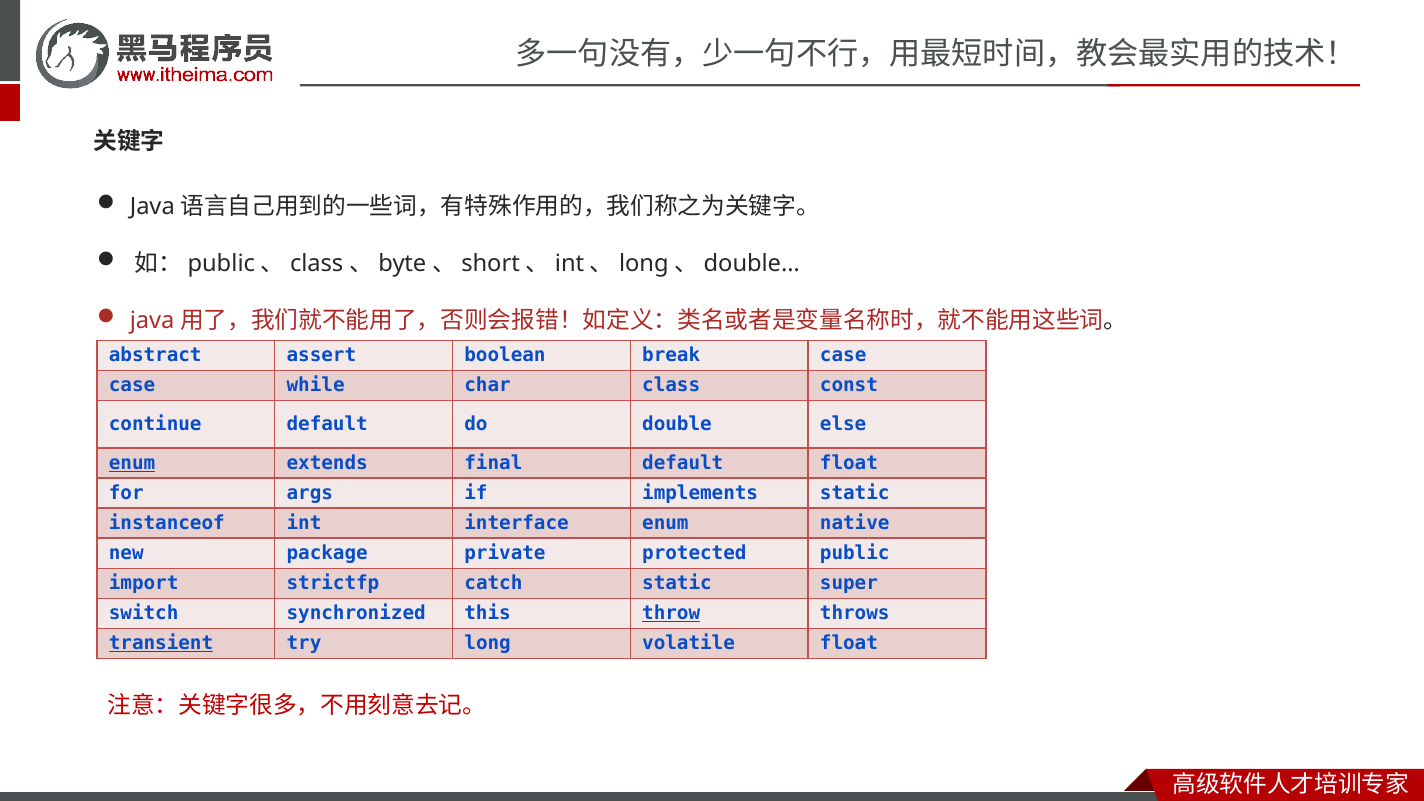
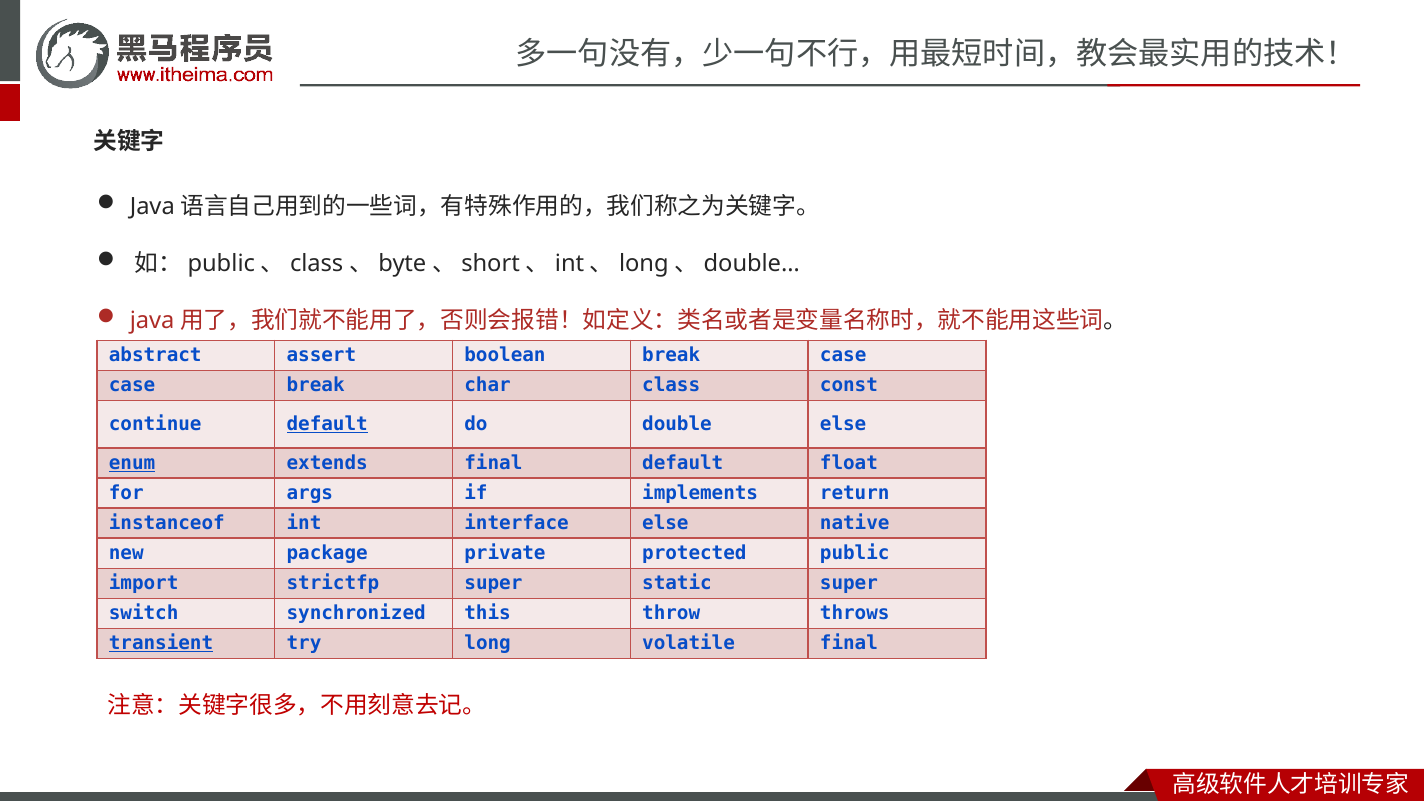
case while: while -> break (316, 386)
default underline: none -> present (327, 424)
implements static: static -> return (855, 493)
interface enum: enum -> else (665, 523)
strictfp catch: catch -> super (493, 583)
throw underline: present -> none (671, 614)
volatile float: float -> final (849, 644)
